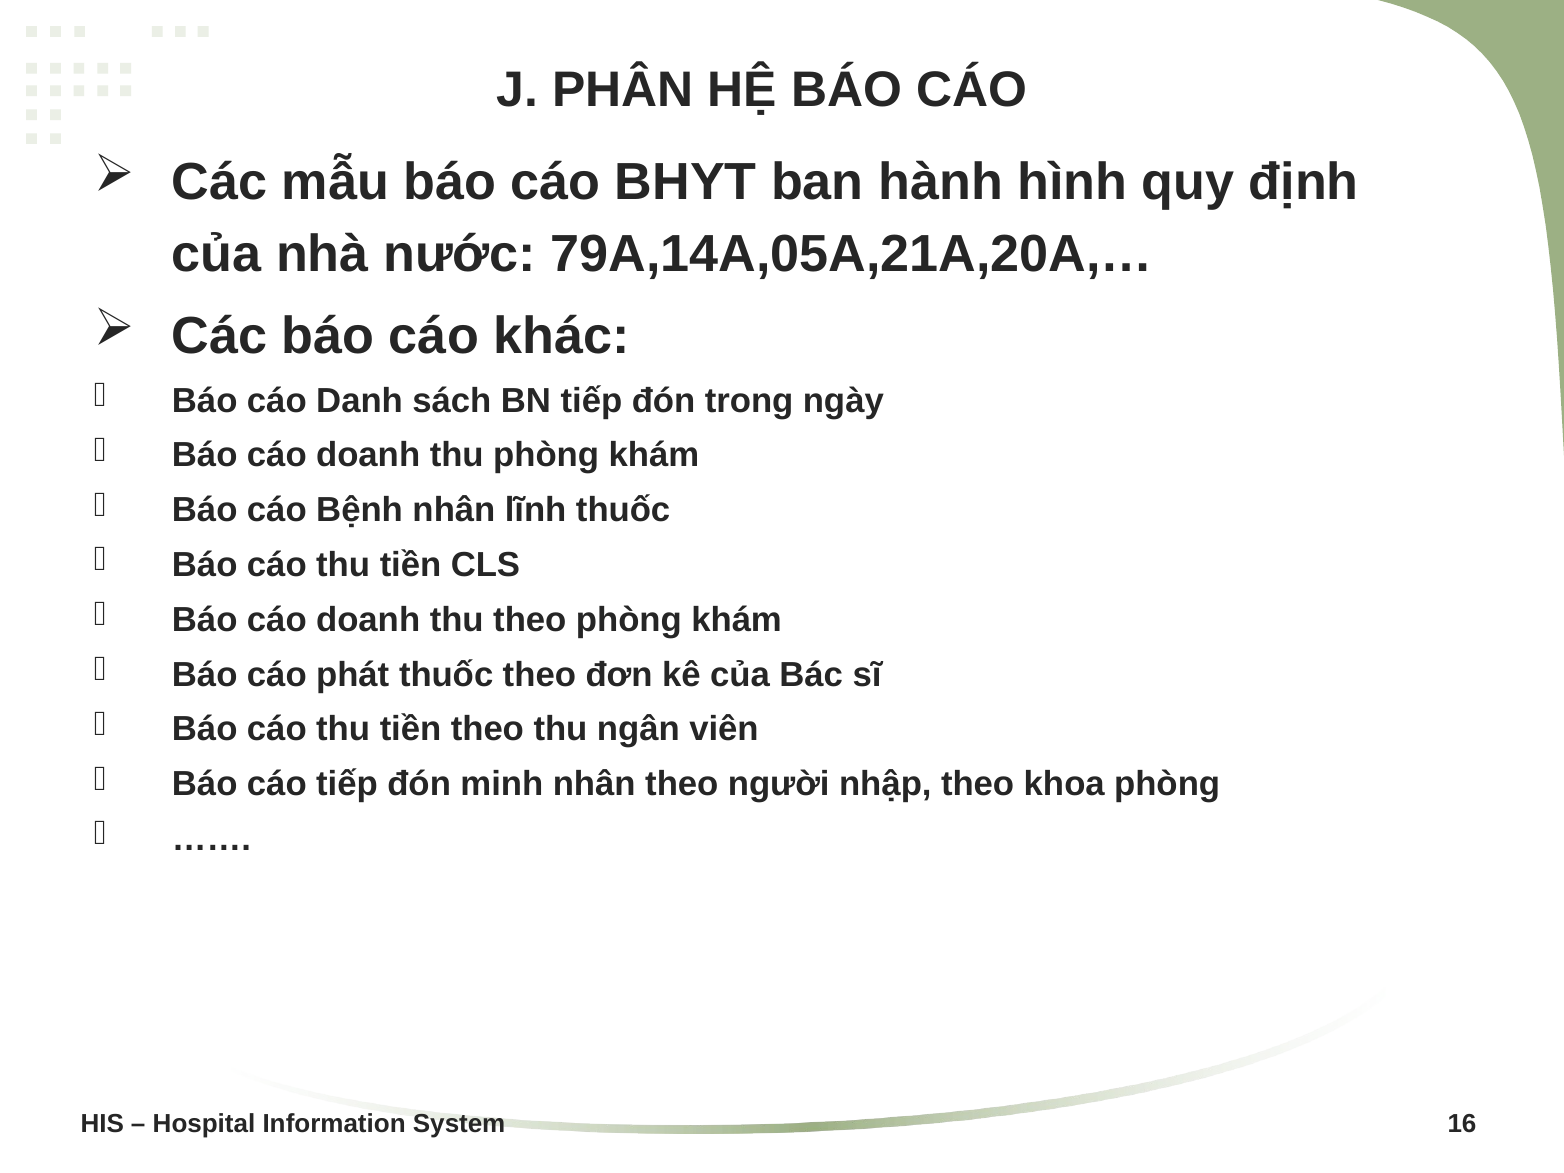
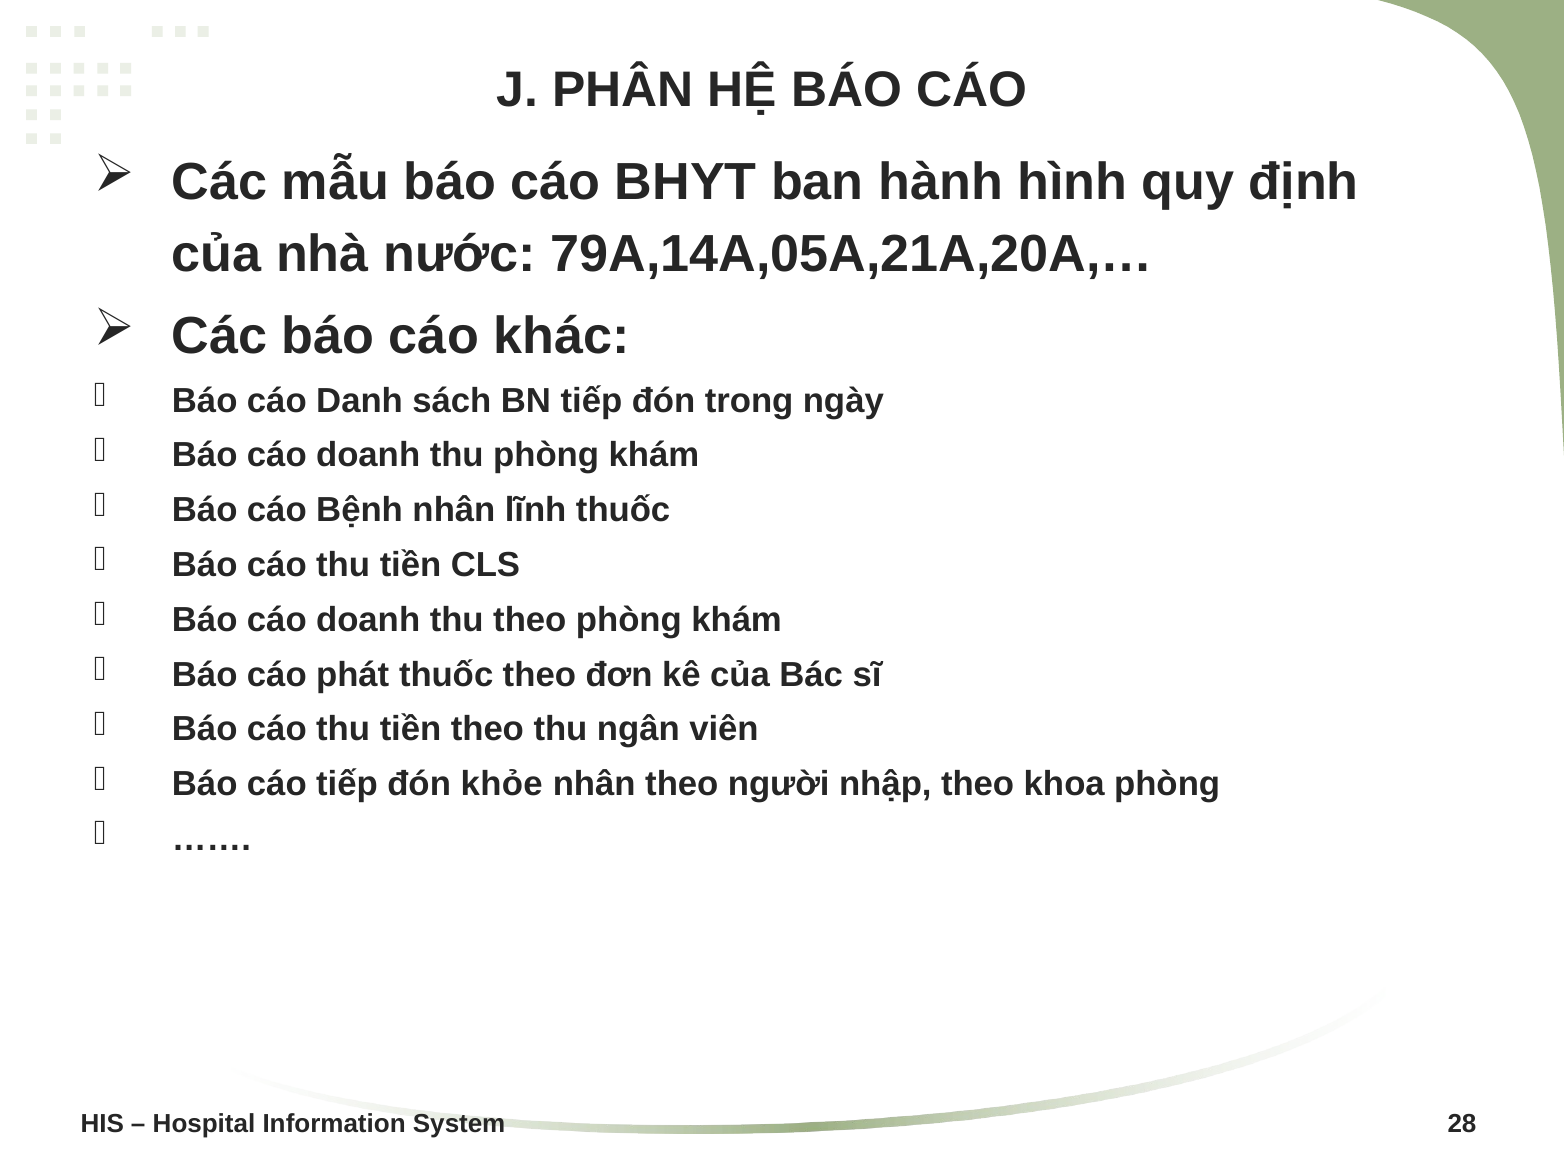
minh: minh -> khỏe (502, 784)
16: 16 -> 28 (1462, 1124)
